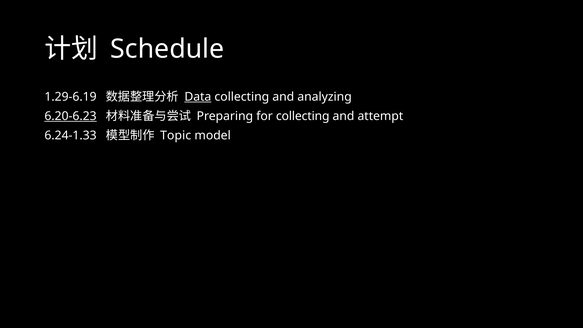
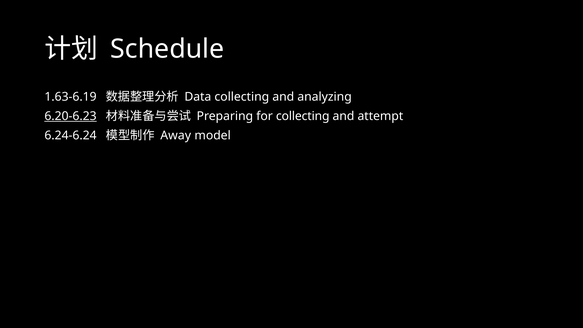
1.29-6.19: 1.29-6.19 -> 1.63-6.19 (71, 97)
Data underline: present -> none (198, 97)
6.24-1.33: 6.24-1.33 -> 6.24-6.24 (71, 135)
Topic: Topic -> Away (176, 135)
